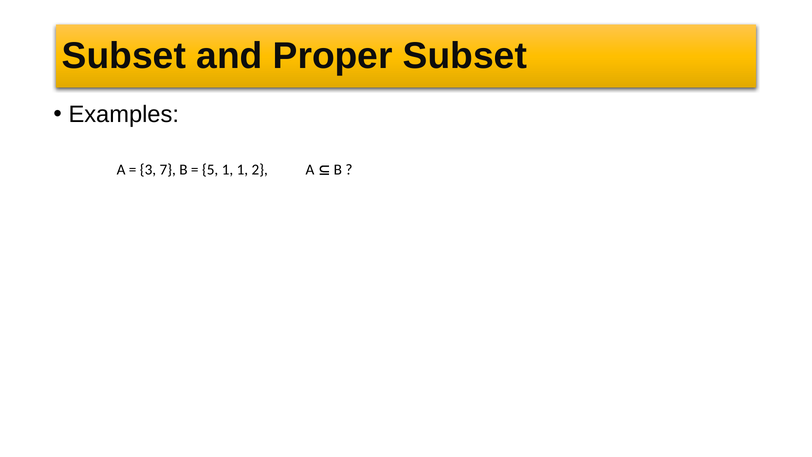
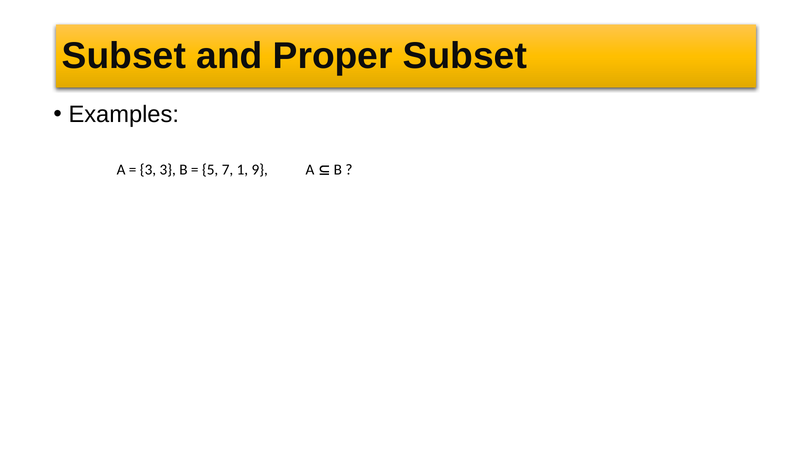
3 7: 7 -> 3 (168, 169)
5 1: 1 -> 7 (228, 169)
2: 2 -> 9 (260, 169)
